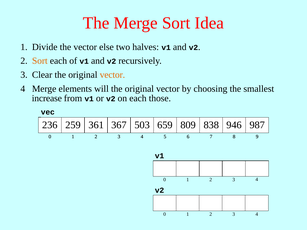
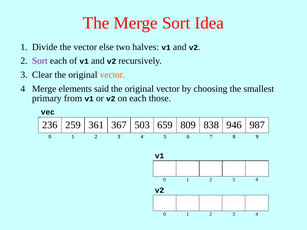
Sort colour: orange -> purple (40, 61)
will: will -> said (102, 89)
increase: increase -> primary (47, 98)
